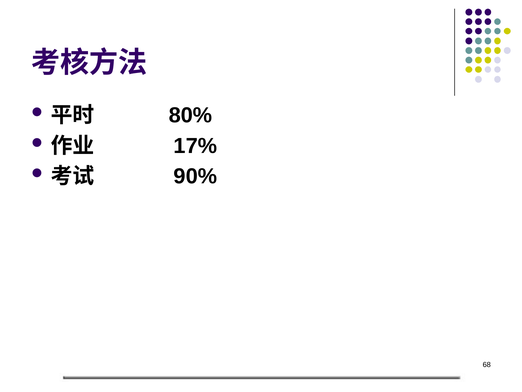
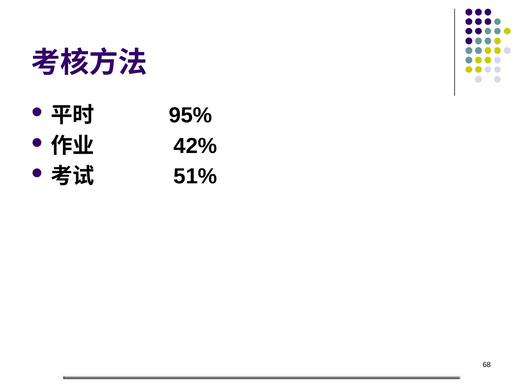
80%: 80% -> 95% (190, 115)
17%: 17% -> 42% (195, 146)
90%: 90% -> 51% (195, 176)
